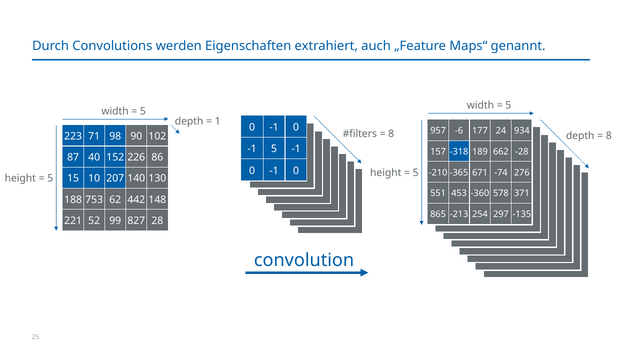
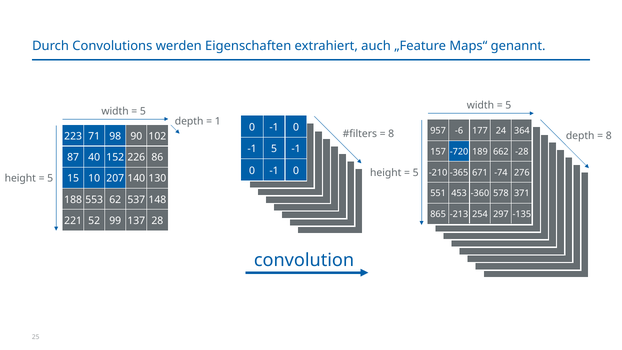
934: 934 -> 364 (522, 131)
-318: -318 -> -720 (459, 152)
753: 753 -> 553 (94, 200)
442: 442 -> 537 (136, 200)
827: 827 -> 137 (136, 221)
